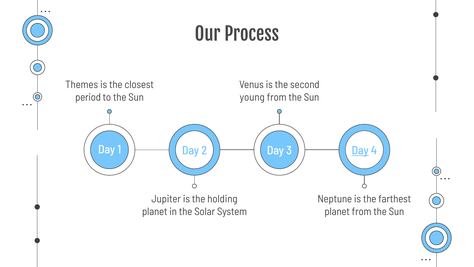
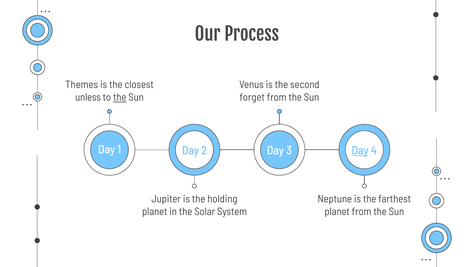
period: period -> unless (88, 97)
the underline: none -> present (120, 97)
young: young -> forget (252, 97)
